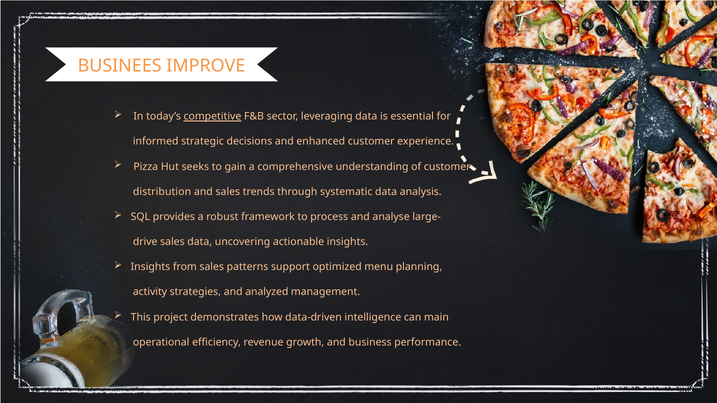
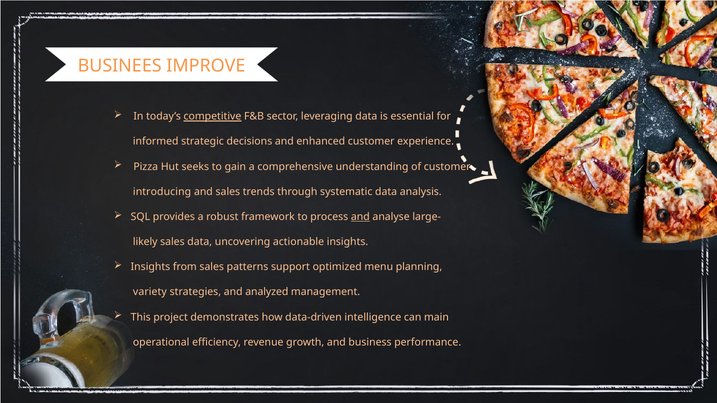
distribution: distribution -> introducing (162, 192)
and underline: none -> present (360, 217)
drive: drive -> likely (145, 242)
activity: activity -> variety (150, 292)
